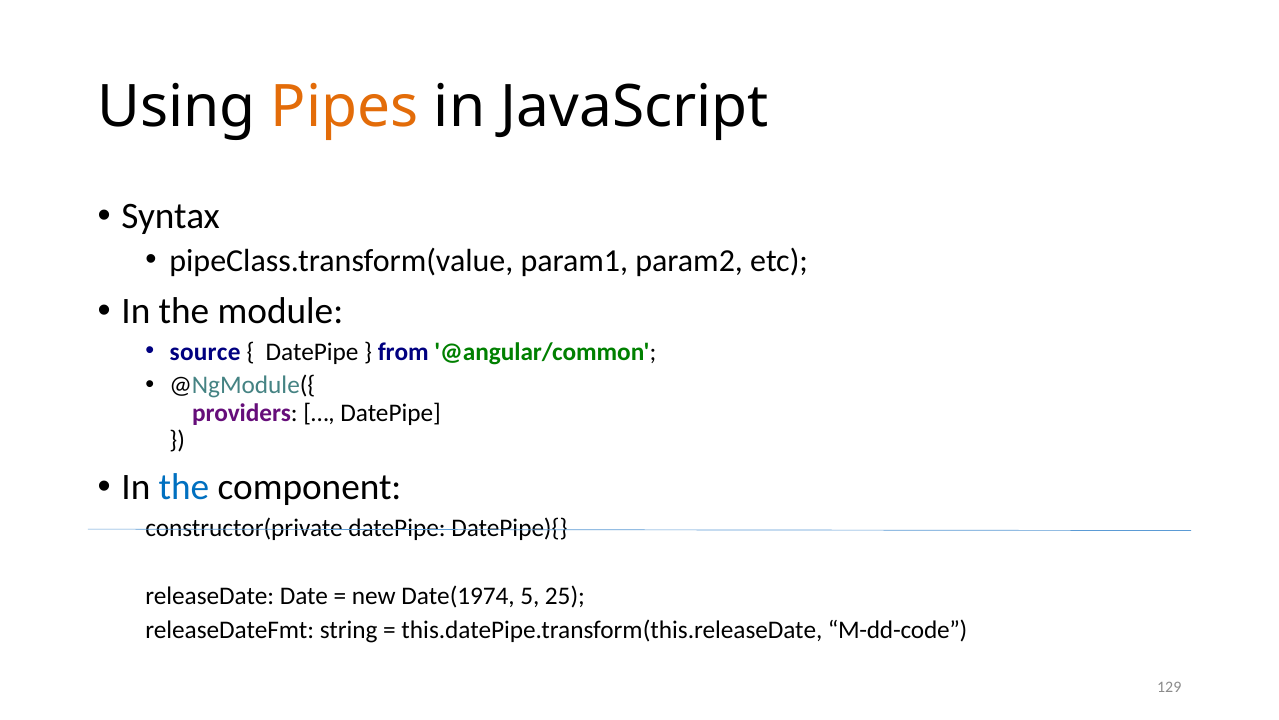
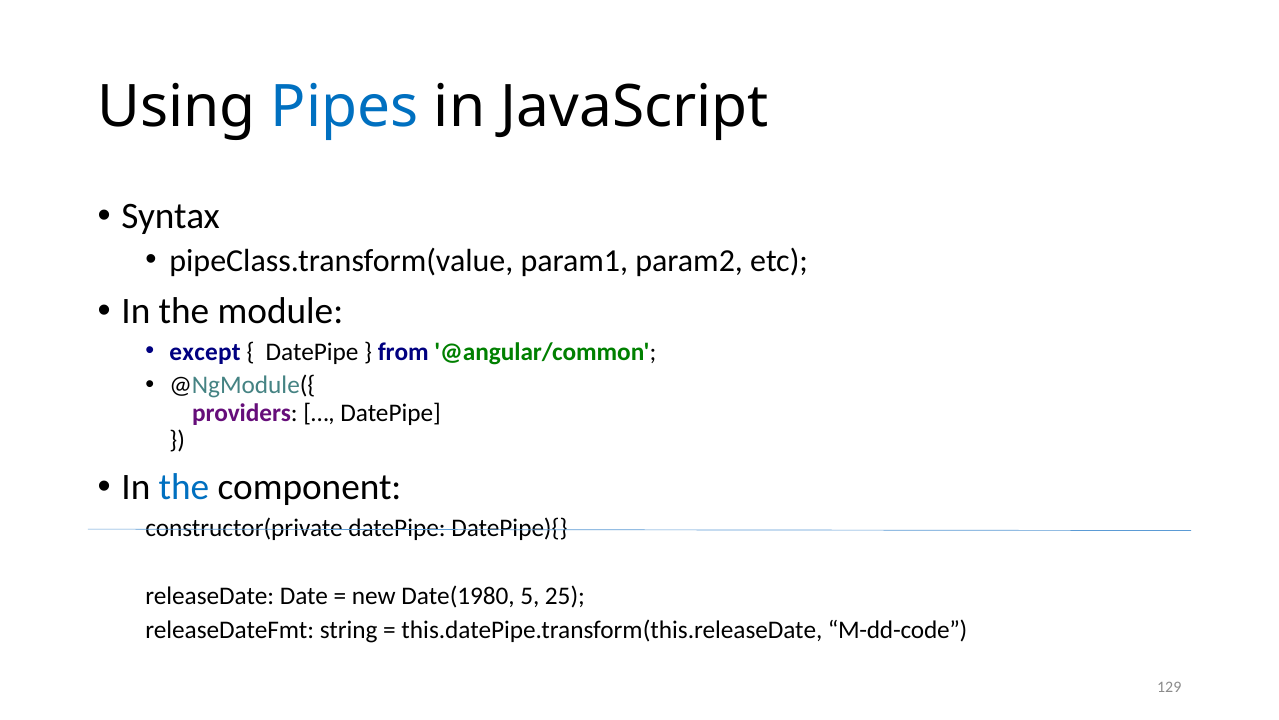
Pipes colour: orange -> blue (345, 107)
source: source -> except (205, 351)
Date(1974: Date(1974 -> Date(1980 (458, 595)
